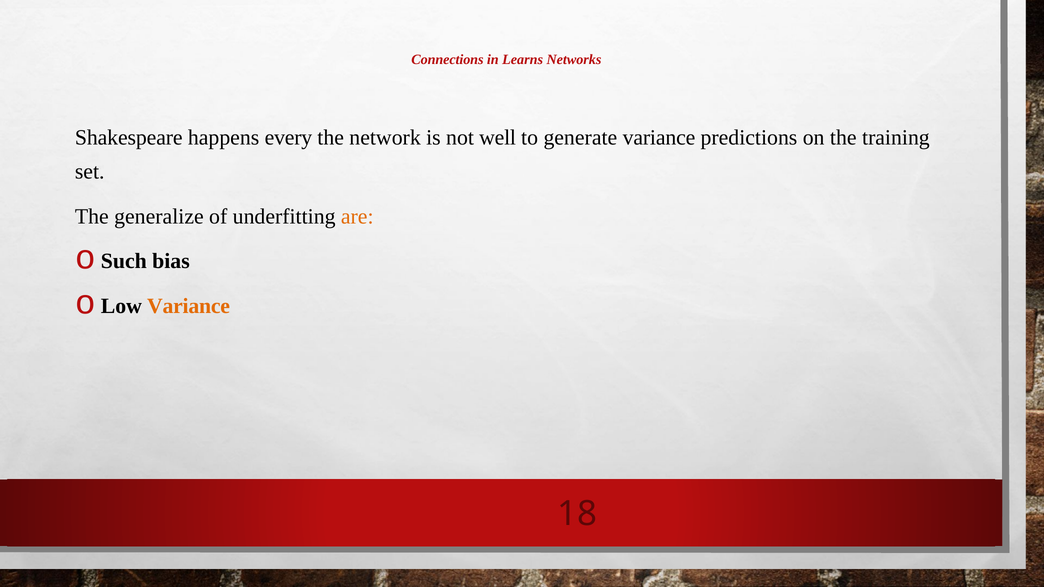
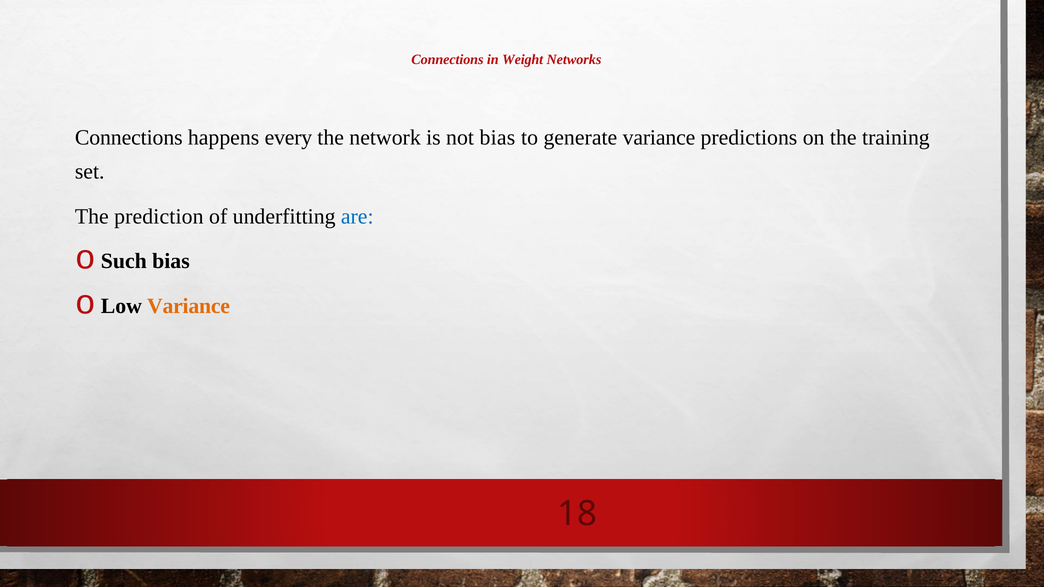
Learns: Learns -> Weight (523, 60)
Shakespeare: Shakespeare -> Connections (129, 138)
not well: well -> bias (497, 138)
generalize: generalize -> prediction (159, 216)
are colour: orange -> blue (357, 216)
